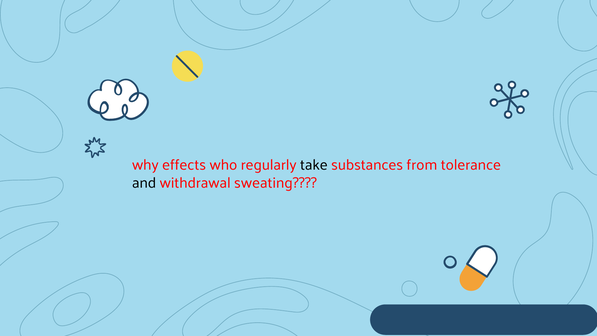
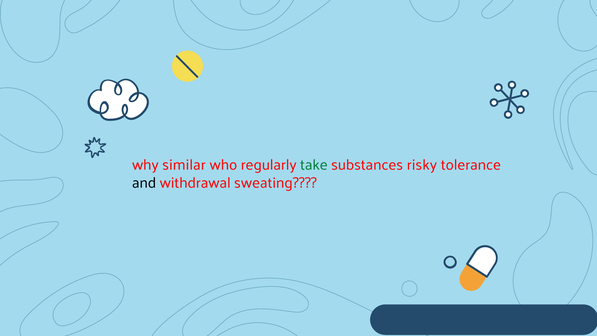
effects: effects -> similar (184, 165)
take colour: black -> green (314, 165)
from: from -> risky (422, 165)
